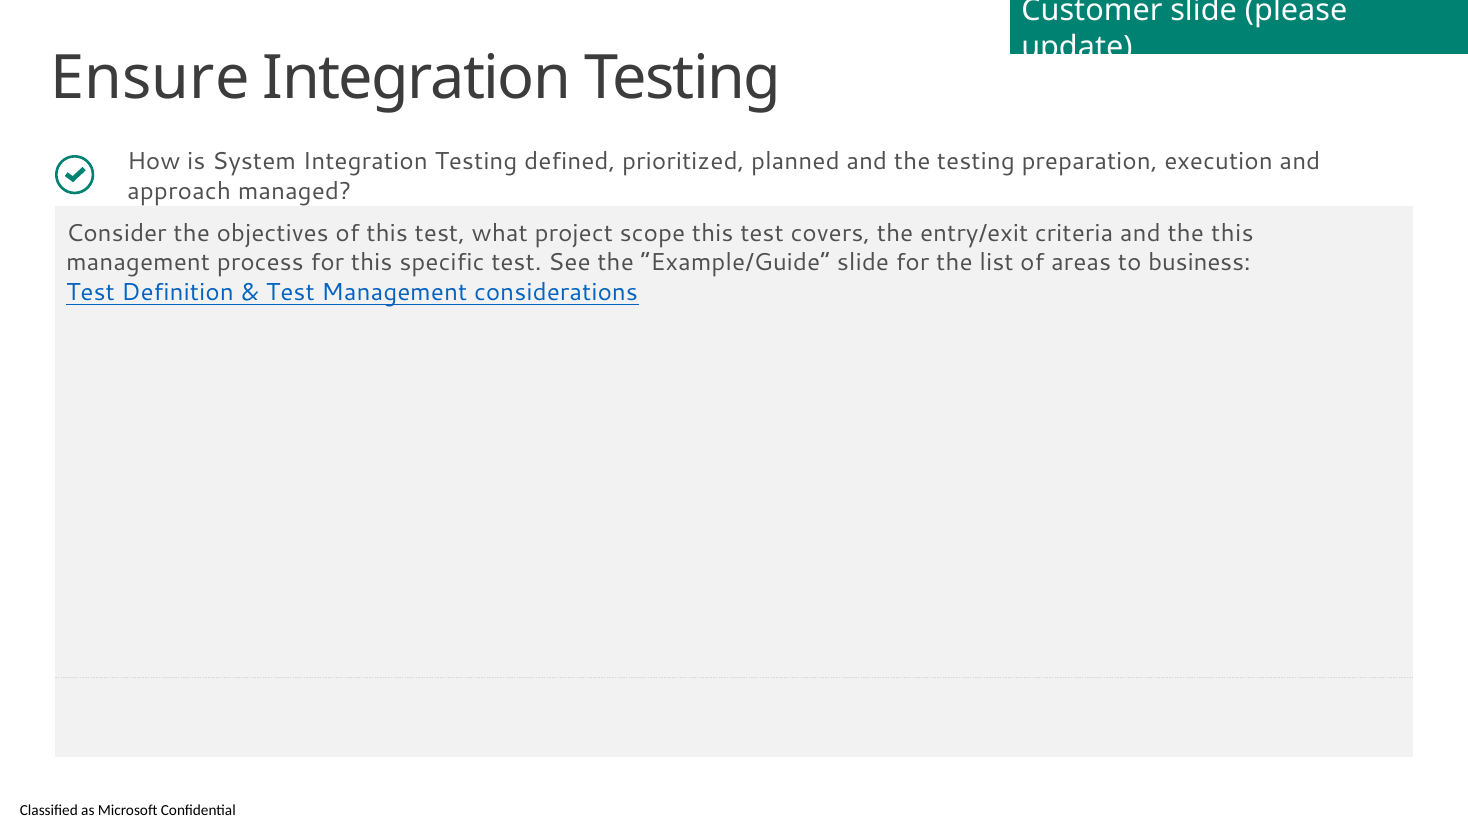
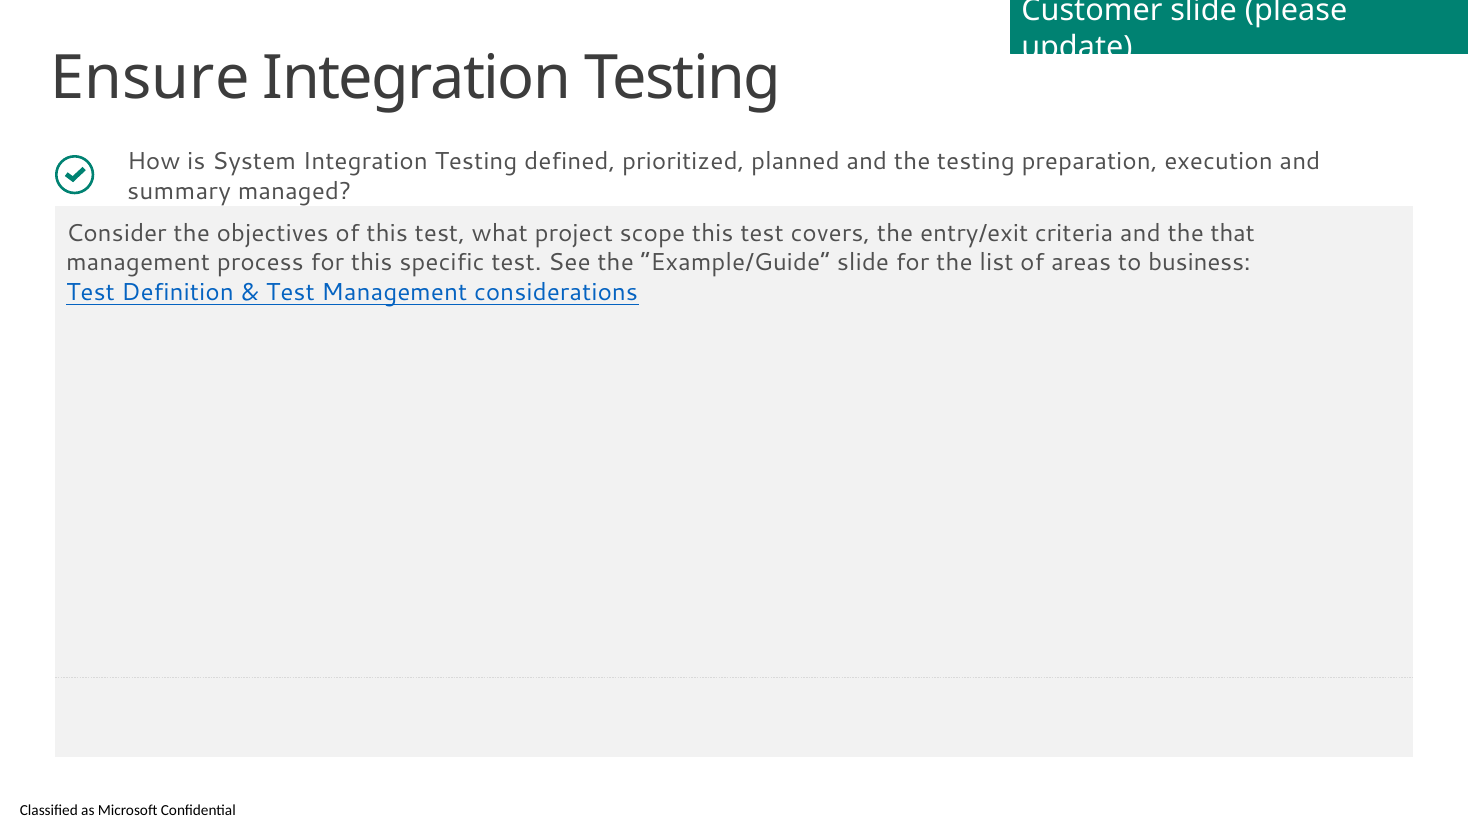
approach: approach -> summary (179, 191)
the this: this -> that (1233, 233)
